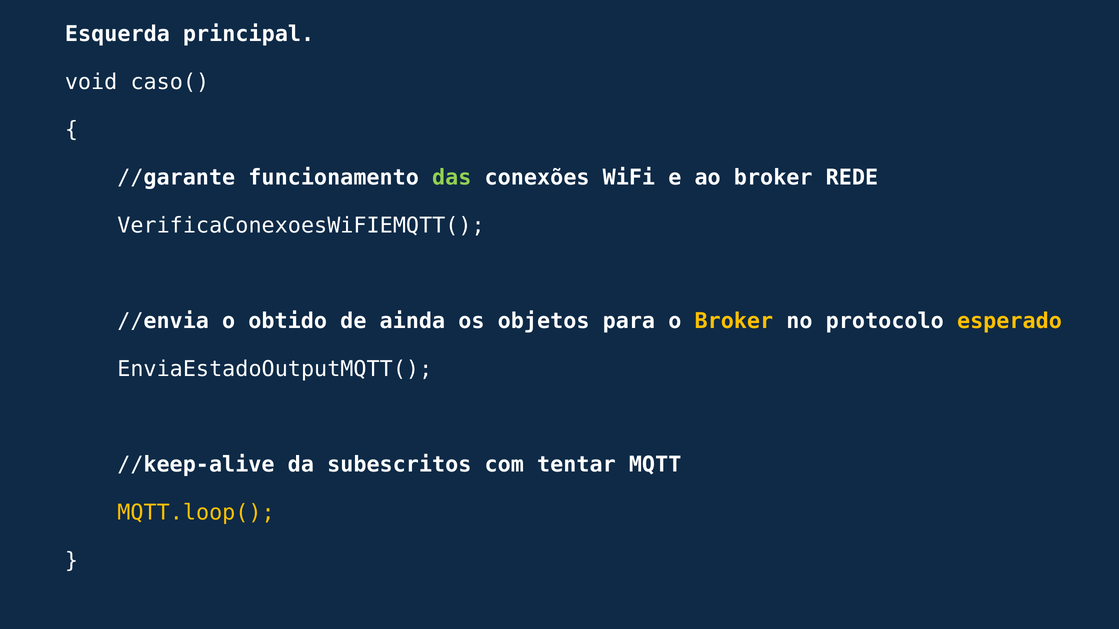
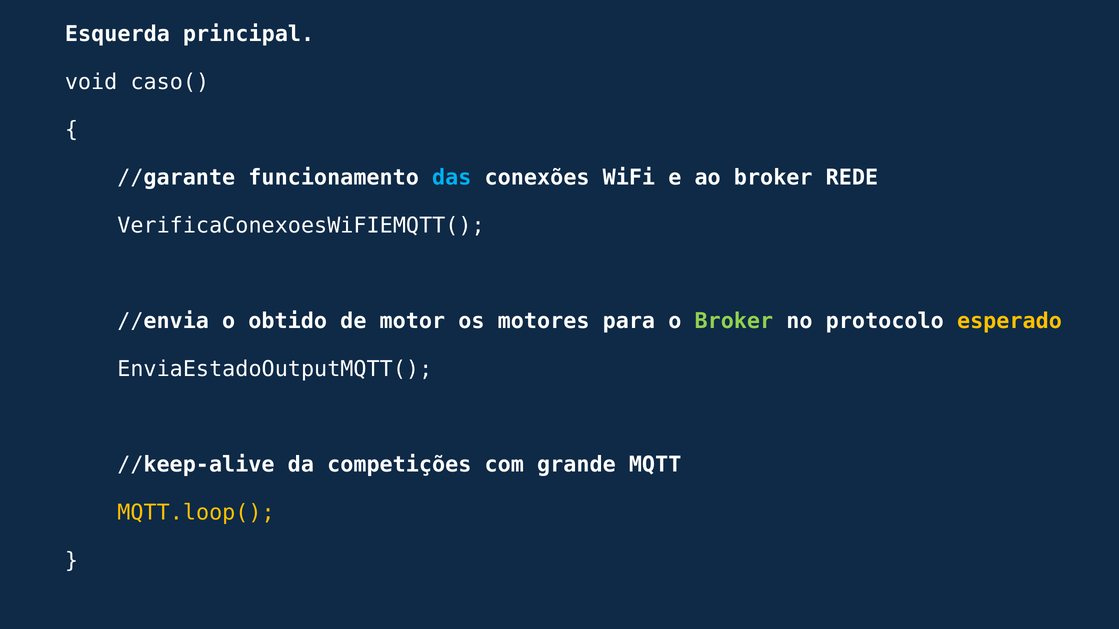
das colour: light green -> light blue (452, 178)
ainda: ainda -> motor (412, 321)
objetos: objetos -> motores (544, 321)
Broker colour: yellow -> light green (734, 321)
subescritos: subescritos -> competições (399, 465)
tentar: tentar -> grande (576, 465)
